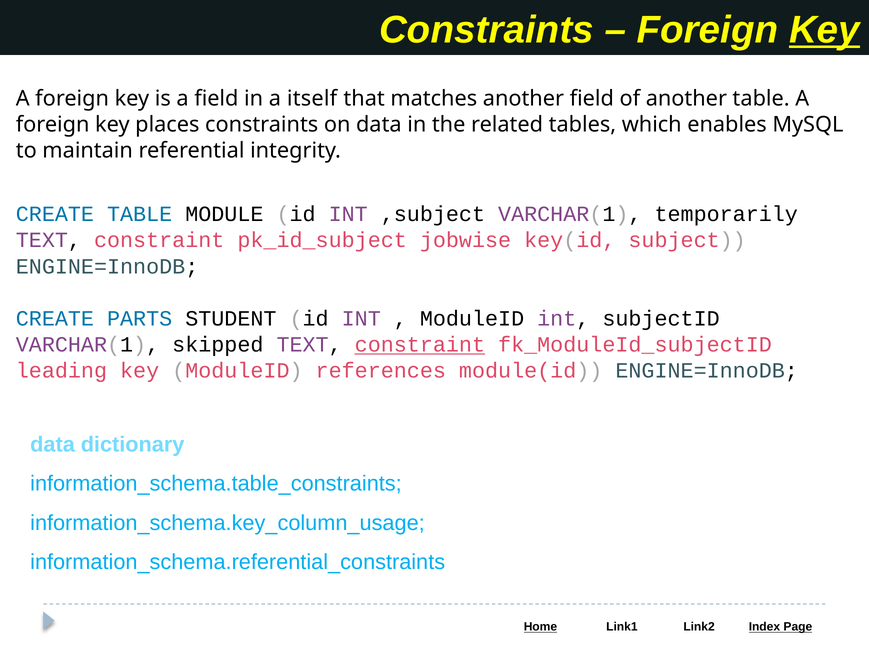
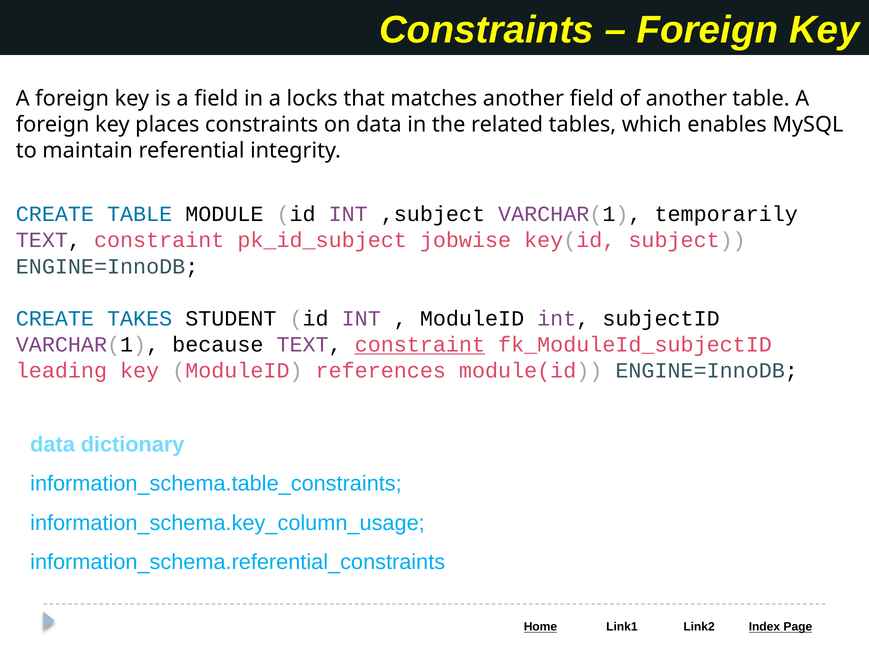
Key underline: present -> none (824, 30)
itself: itself -> locks (312, 98)
PARTS: PARTS -> TAKES (140, 318)
skipped: skipped -> because (218, 345)
